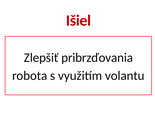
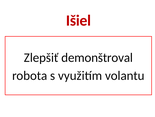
pribrzďovania: pribrzďovania -> demonštroval (97, 57)
